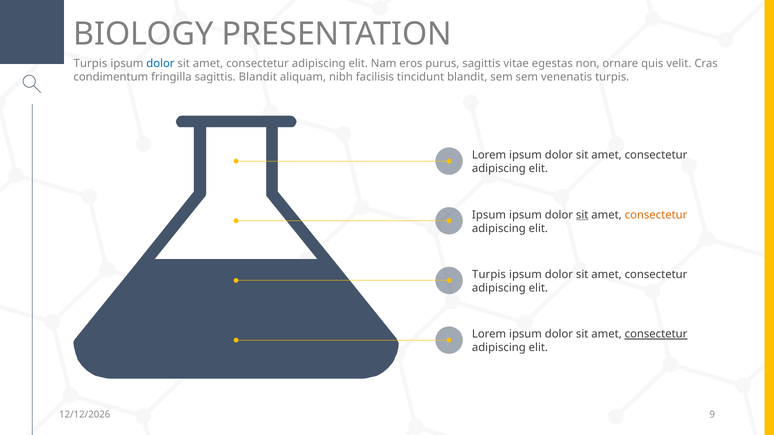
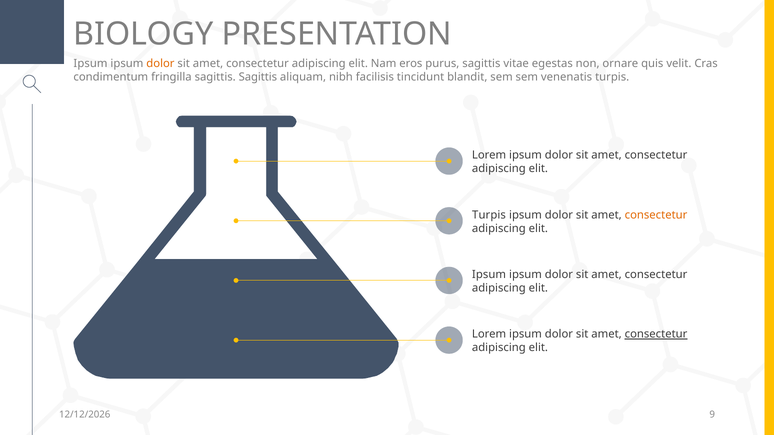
Turpis: Turpis -> Ipsum (91, 63)
dolor colour: blue -> orange (160, 63)
sagittis Blandit: Blandit -> Sagittis (258, 77)
Ipsum: Ipsum -> Turpis (489, 215)
sit underline: present -> none (582, 215)
Turpis: Turpis -> Ipsum (489, 275)
